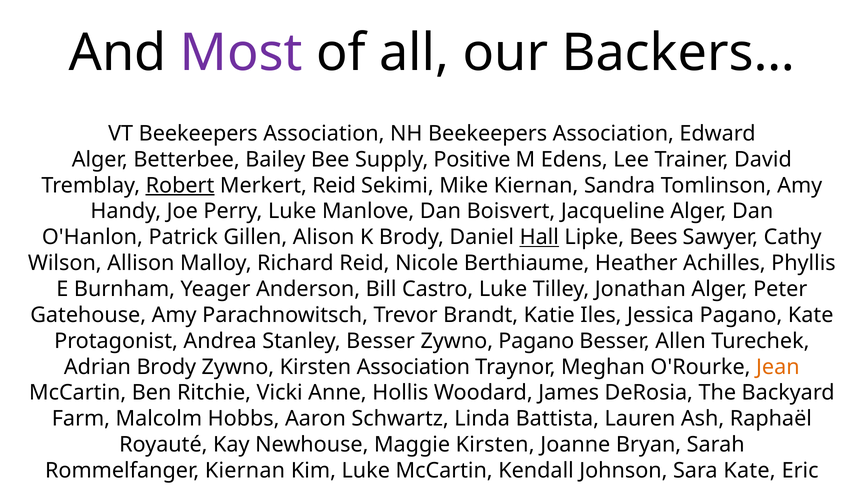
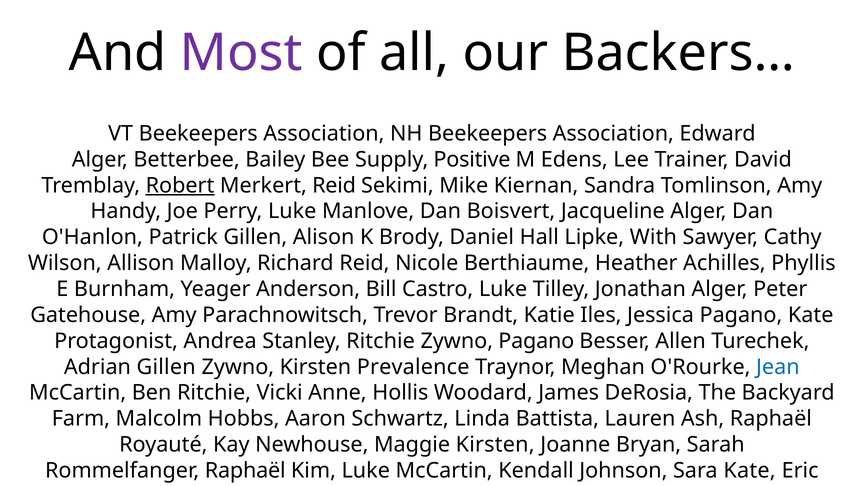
Hall underline: present -> none (539, 237)
Bees: Bees -> With (653, 237)
Stanley Besser: Besser -> Ritchie (381, 341)
Adrian Brody: Brody -> Gillen (166, 367)
Kirsten Association: Association -> Prevalence (413, 367)
Jean colour: orange -> blue (778, 367)
Rommelfanger Kiernan: Kiernan -> Raphaël (245, 471)
